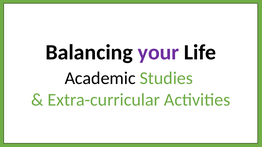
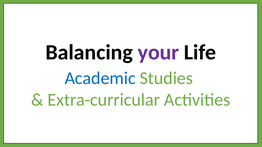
Academic colour: black -> blue (100, 78)
